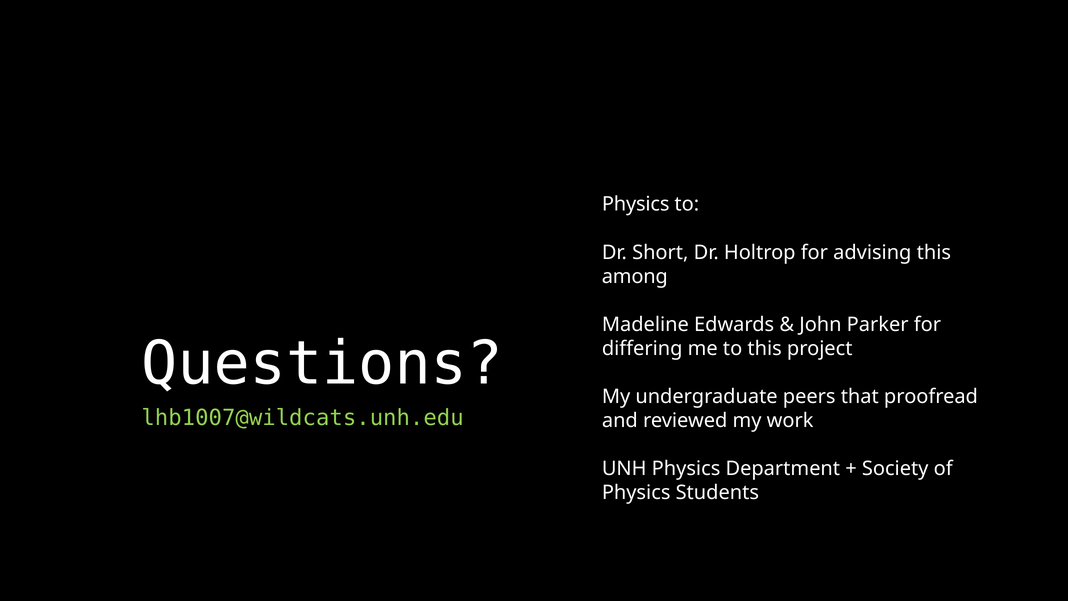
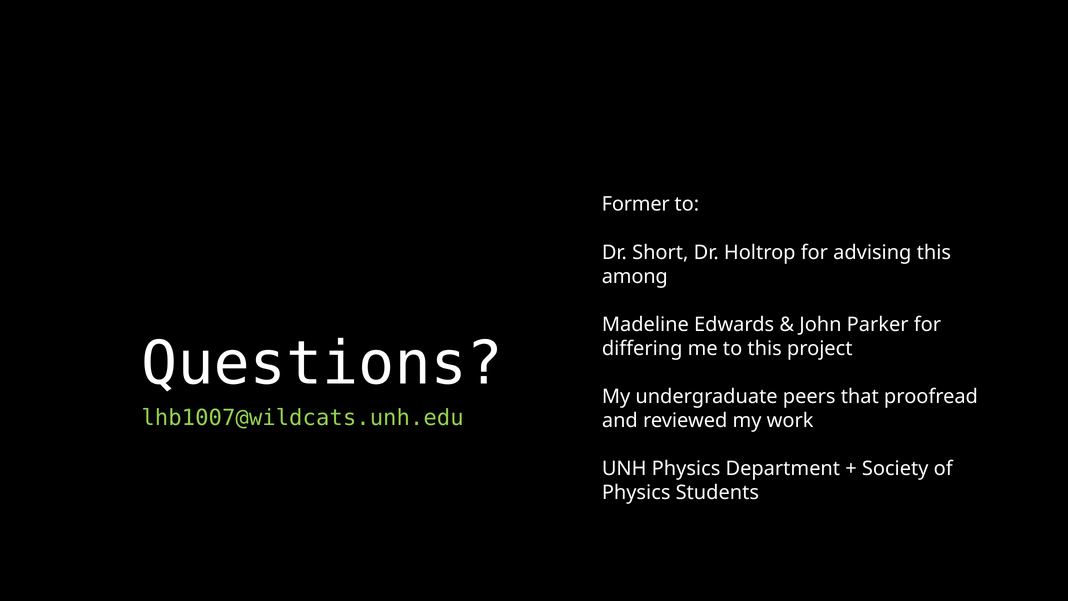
Physics: Physics -> Former (636, 204)
